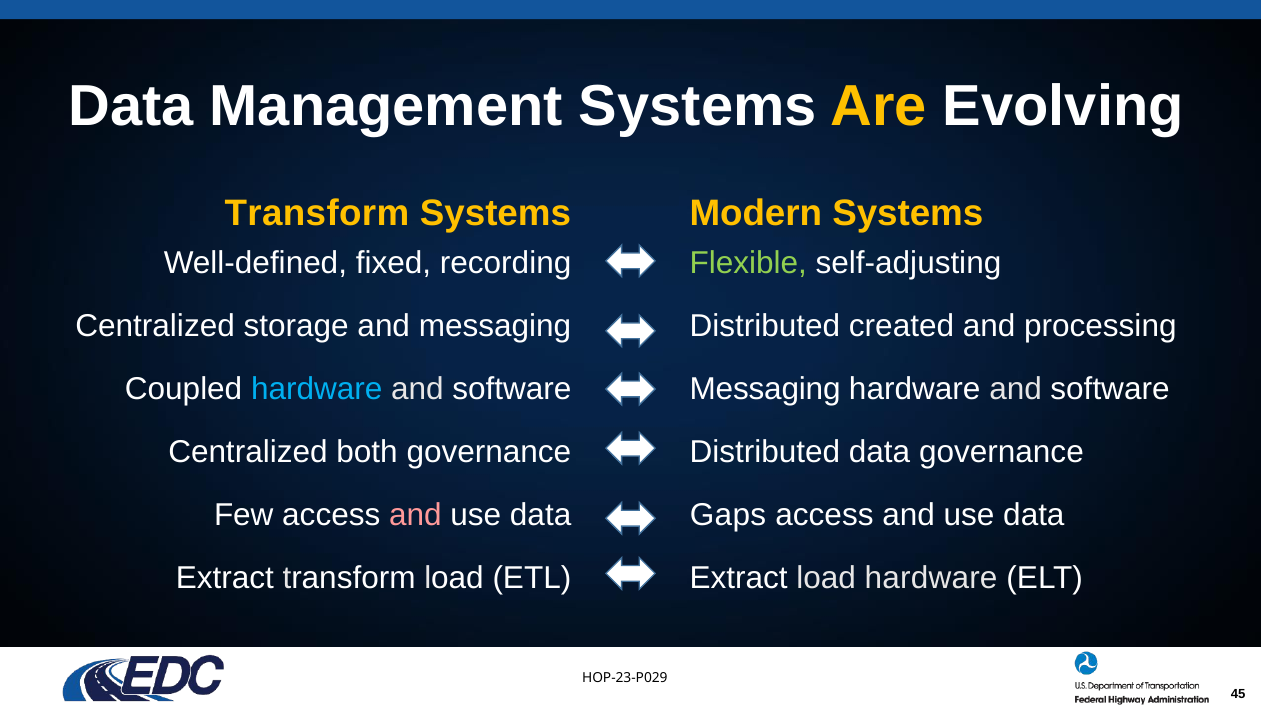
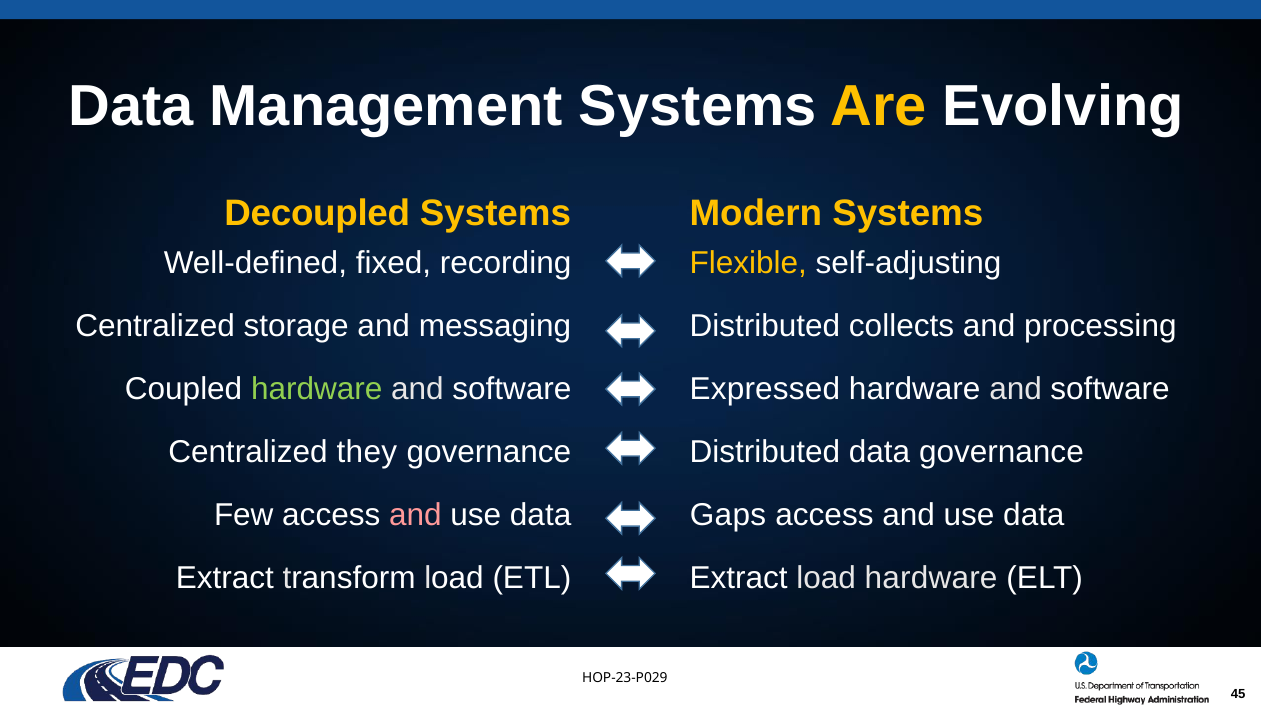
Transform: Transform -> Decoupled (317, 213)
Flexible colour: light green -> yellow (748, 263)
created: created -> collects (902, 326)
hardware colour: light blue -> light green (317, 389)
Messaging: Messaging -> Expressed (765, 389)
both: both -> they (367, 452)
